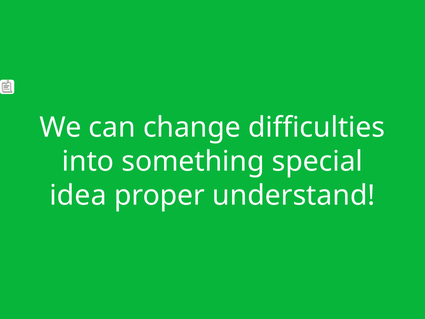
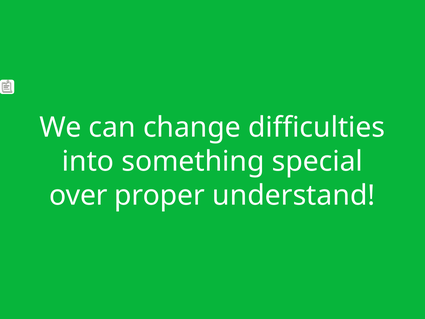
idea: idea -> over (78, 195)
